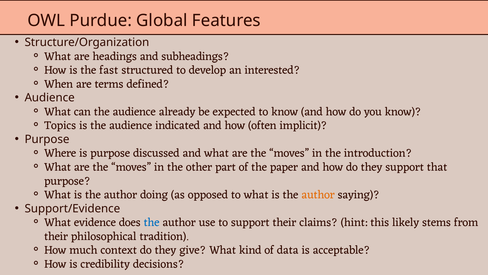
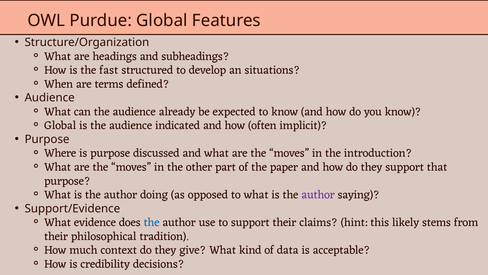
interested: interested -> situations (272, 70)
Topics: Topics -> Global (60, 125)
author colour: orange -> purple (318, 194)
